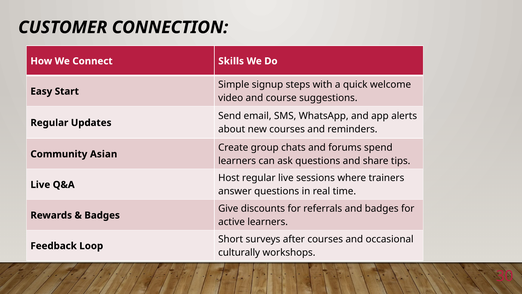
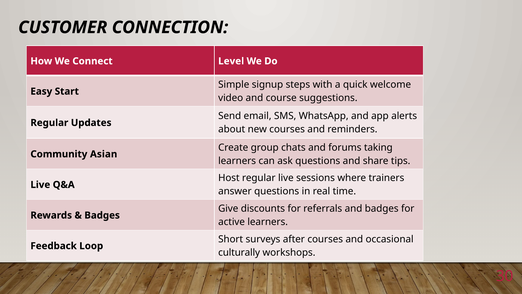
Skills: Skills -> Level (231, 61)
spend: spend -> taking (378, 147)
